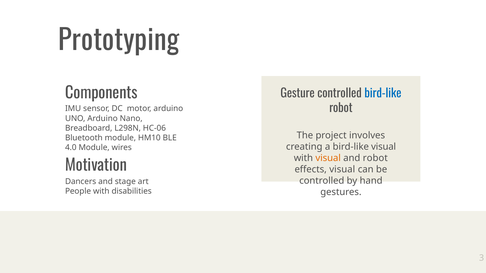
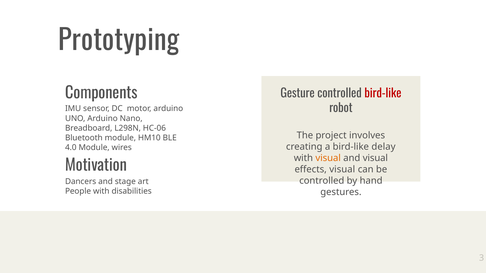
bird-like colour: blue -> red (383, 94)
bird-like visual: visual -> delay (383, 147)
and robot: robot -> visual (375, 158)
